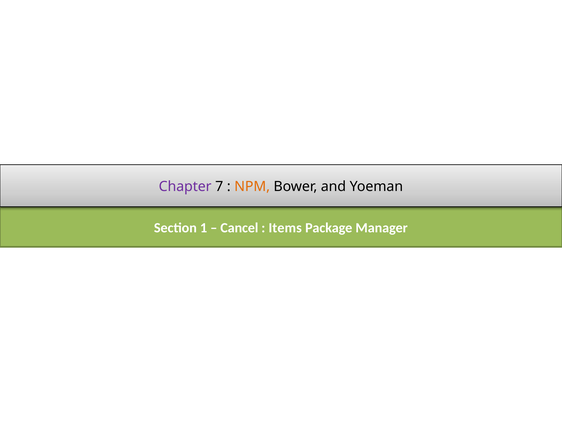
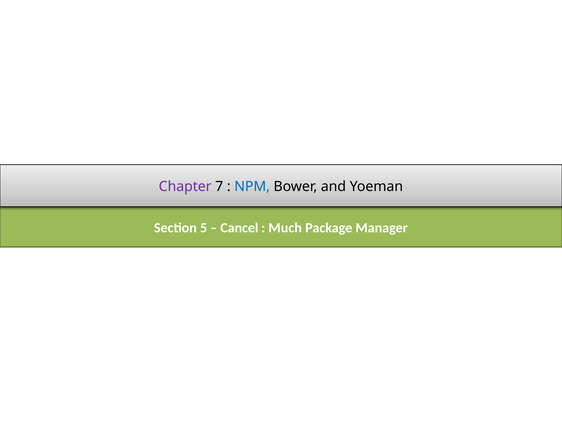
NPM colour: orange -> blue (252, 186)
1: 1 -> 5 (204, 228)
Items: Items -> Much (285, 228)
